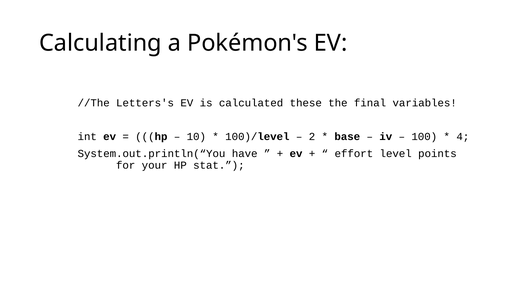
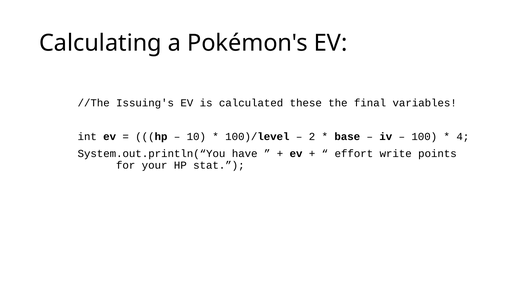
Letters's: Letters's -> Issuing's (145, 103)
level: level -> write (396, 153)
